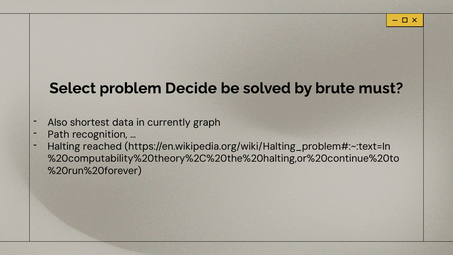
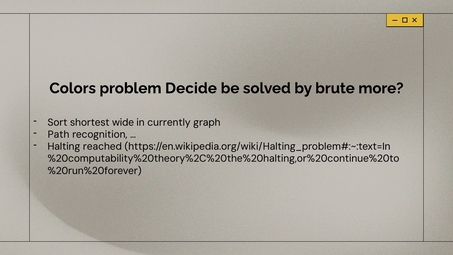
Select: Select -> Colors (73, 88)
must: must -> more (381, 88)
Also: Also -> Sort (57, 122)
data: data -> wide (123, 122)
